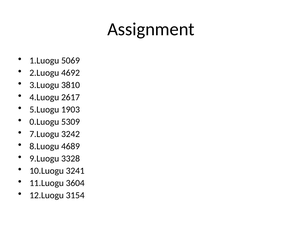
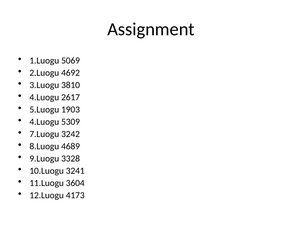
0.Luogu: 0.Luogu -> 4.Luogu (44, 122)
3154: 3154 -> 4173 (75, 195)
